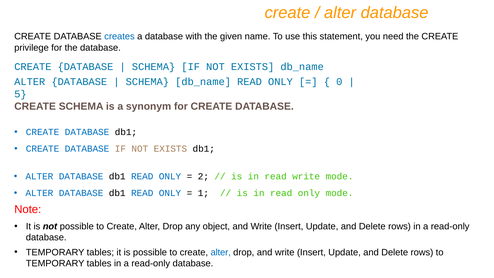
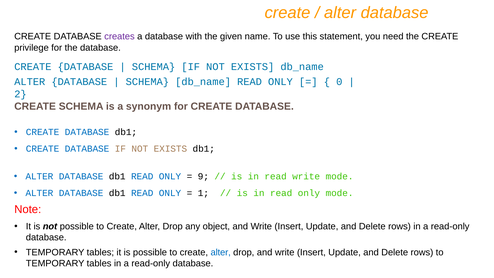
creates colour: blue -> purple (119, 37)
5: 5 -> 2 (20, 94)
2: 2 -> 9 (203, 177)
